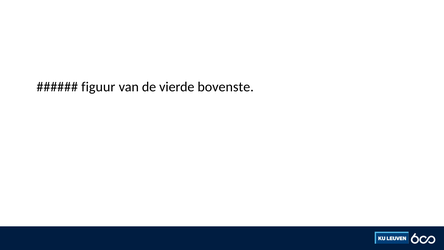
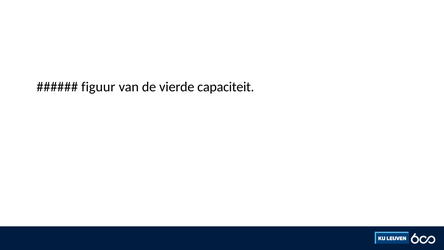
bovenste: bovenste -> capaciteit (226, 87)
